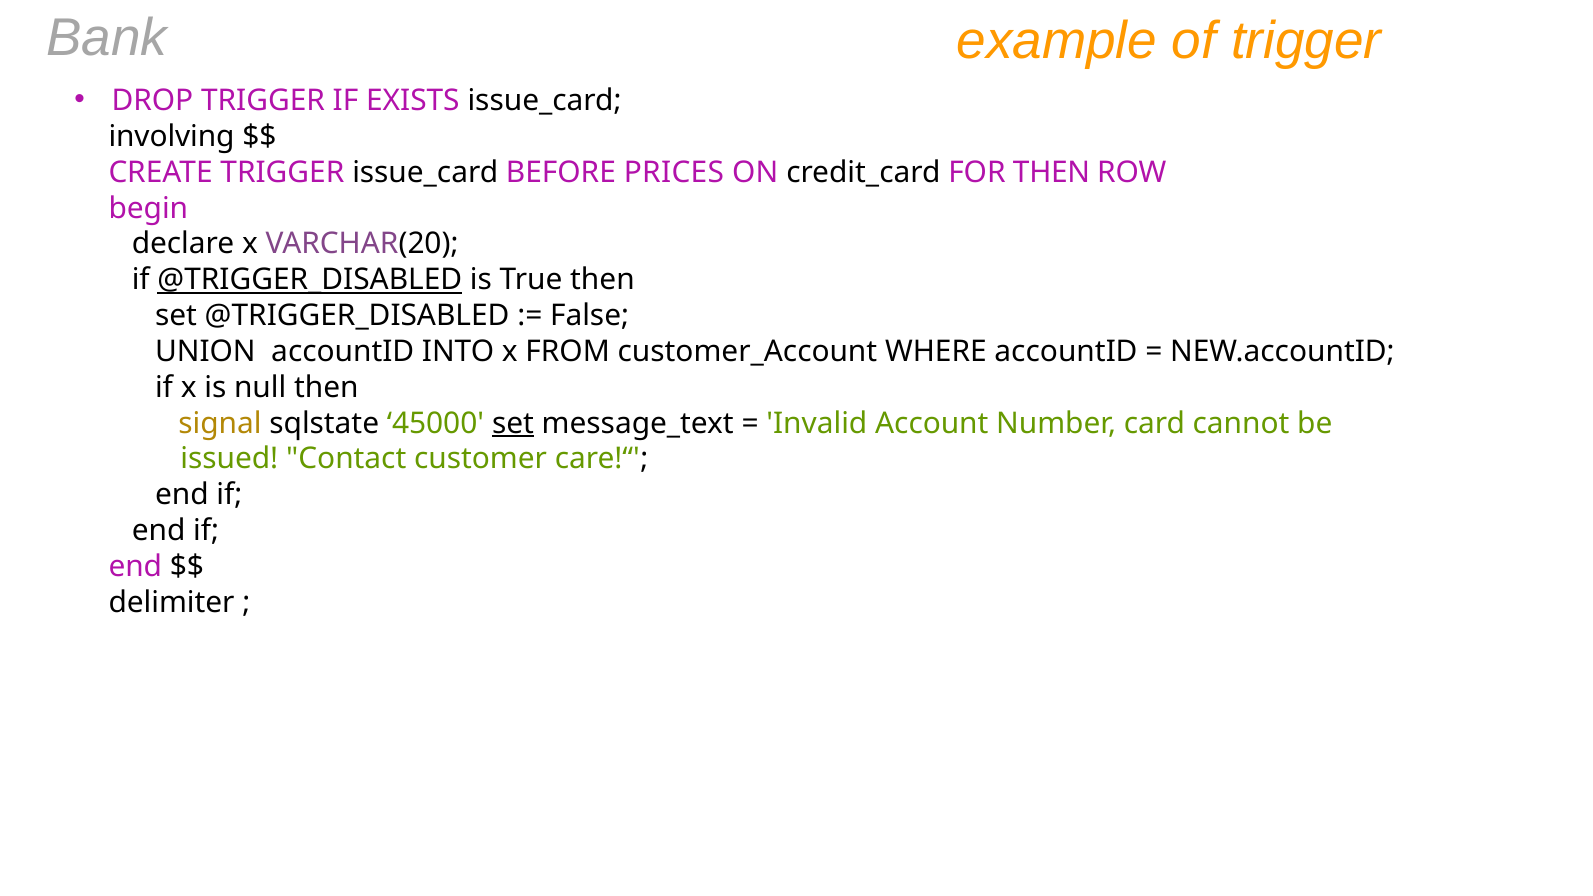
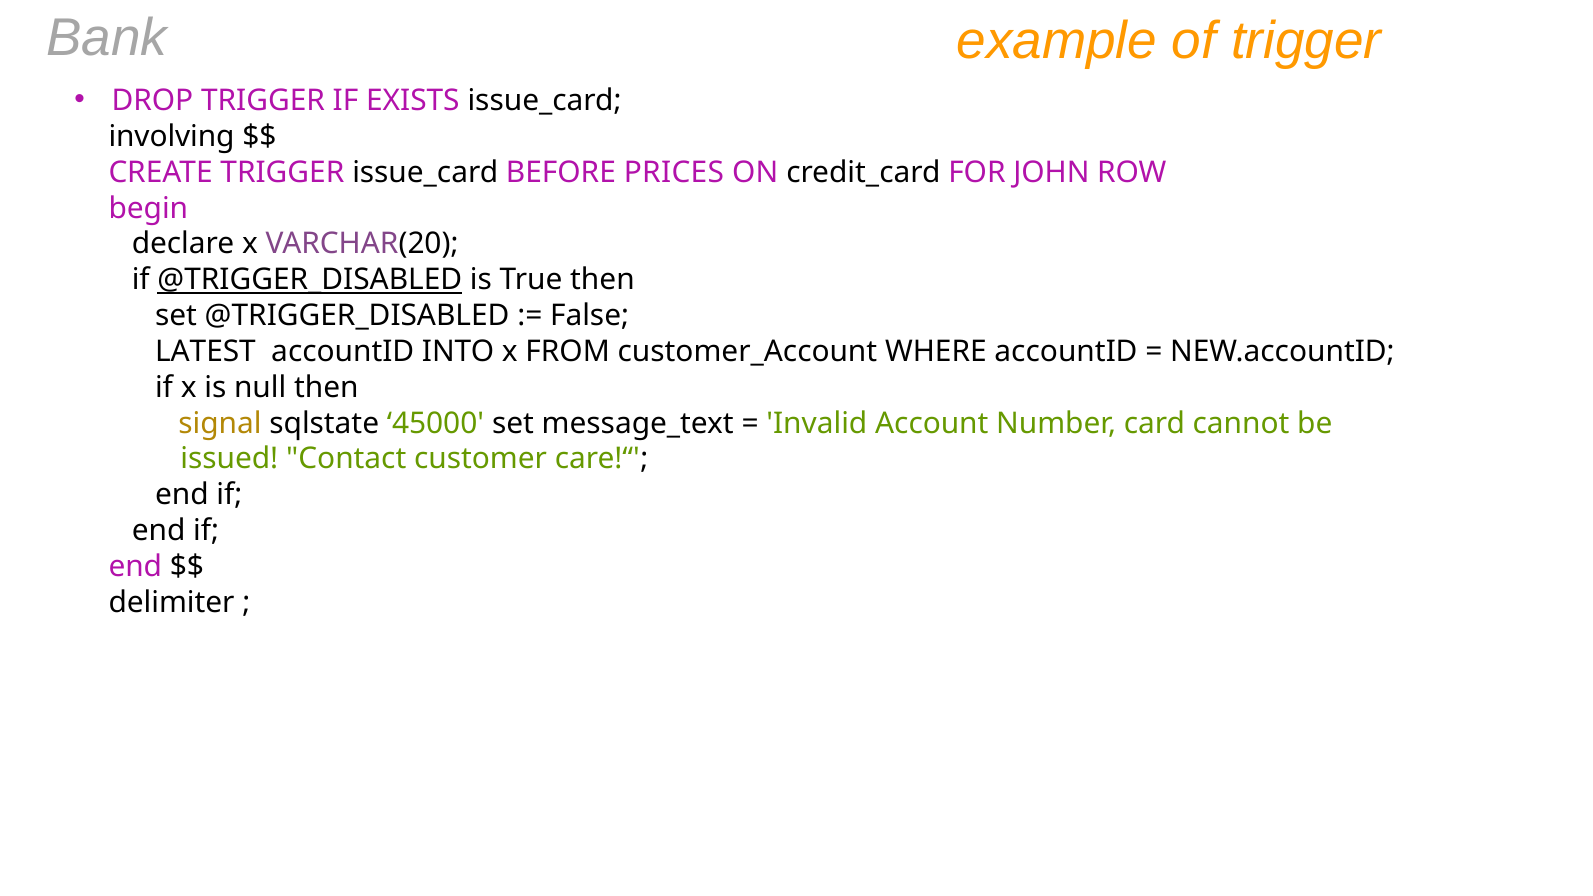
FOR THEN: THEN -> JOHN (1051, 172)
UNION: UNION -> LATEST (205, 352)
set underline: present -> none (513, 423)
